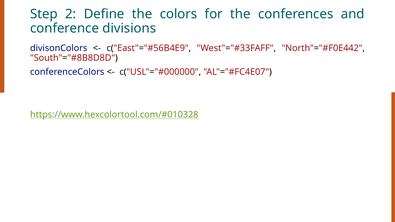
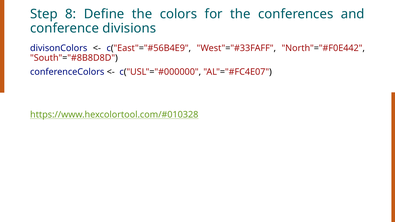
2: 2 -> 8 (71, 14)
